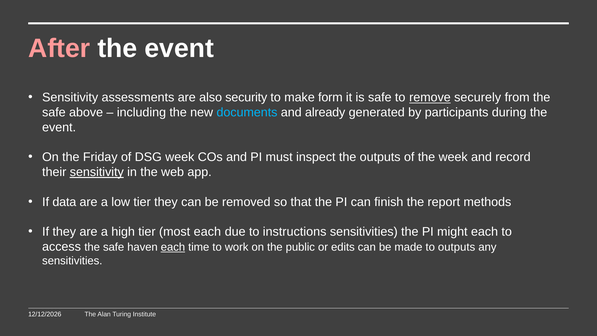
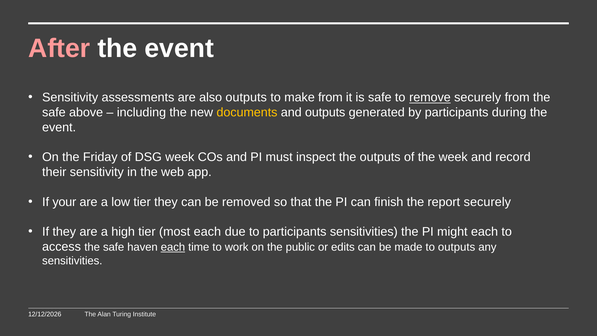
also security: security -> outputs (246, 97)
make form: form -> from (330, 97)
documents colour: light blue -> yellow (247, 112)
and already: already -> outputs (325, 112)
sensitivity underline: present -> none (97, 172)
data: data -> your (64, 202)
report methods: methods -> securely (487, 202)
to instructions: instructions -> participants (295, 232)
